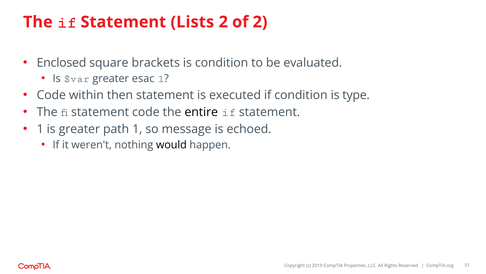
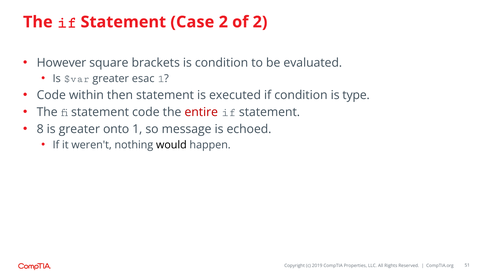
Lists: Lists -> Case (192, 22)
Enclosed: Enclosed -> However (61, 63)
entire colour: black -> red (201, 112)
1: 1 -> 8 (40, 129)
path: path -> onto (116, 129)
